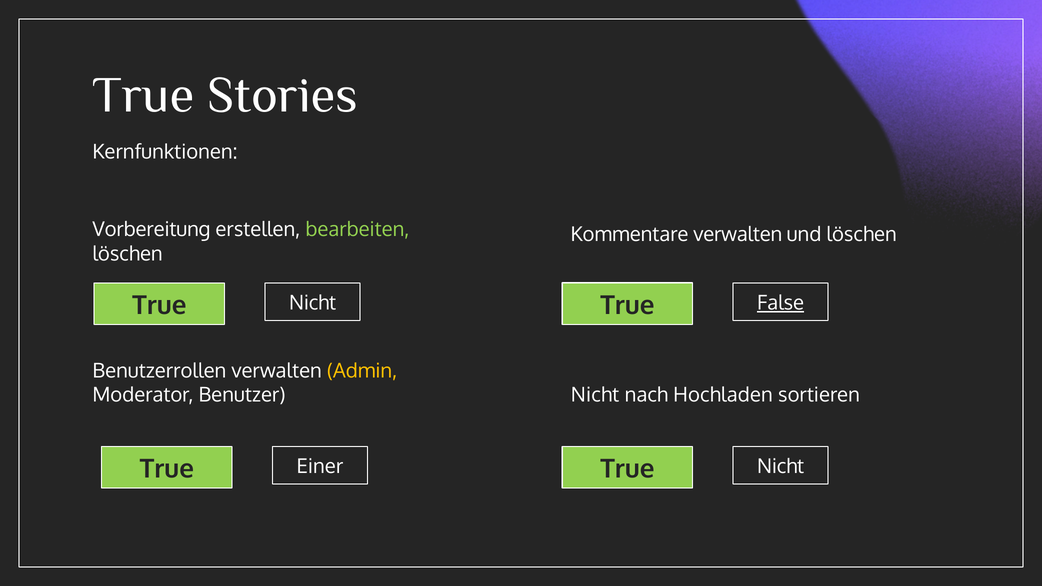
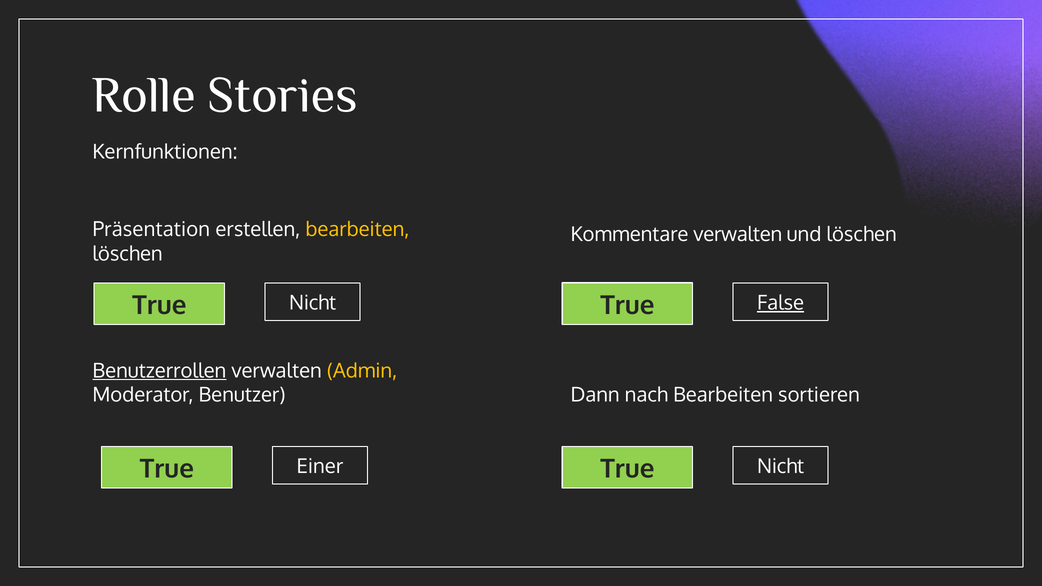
True: True -> Rolle (144, 95)
Vorbereitung: Vorbereitung -> Präsentation (151, 230)
bearbeiten colour: light green -> yellow (357, 230)
Benutzerrollen underline: none -> present (159, 371)
Benutzer Nicht: Nicht -> Dann (595, 395)
nach Hochladen: Hochladen -> Bearbeiten (723, 395)
